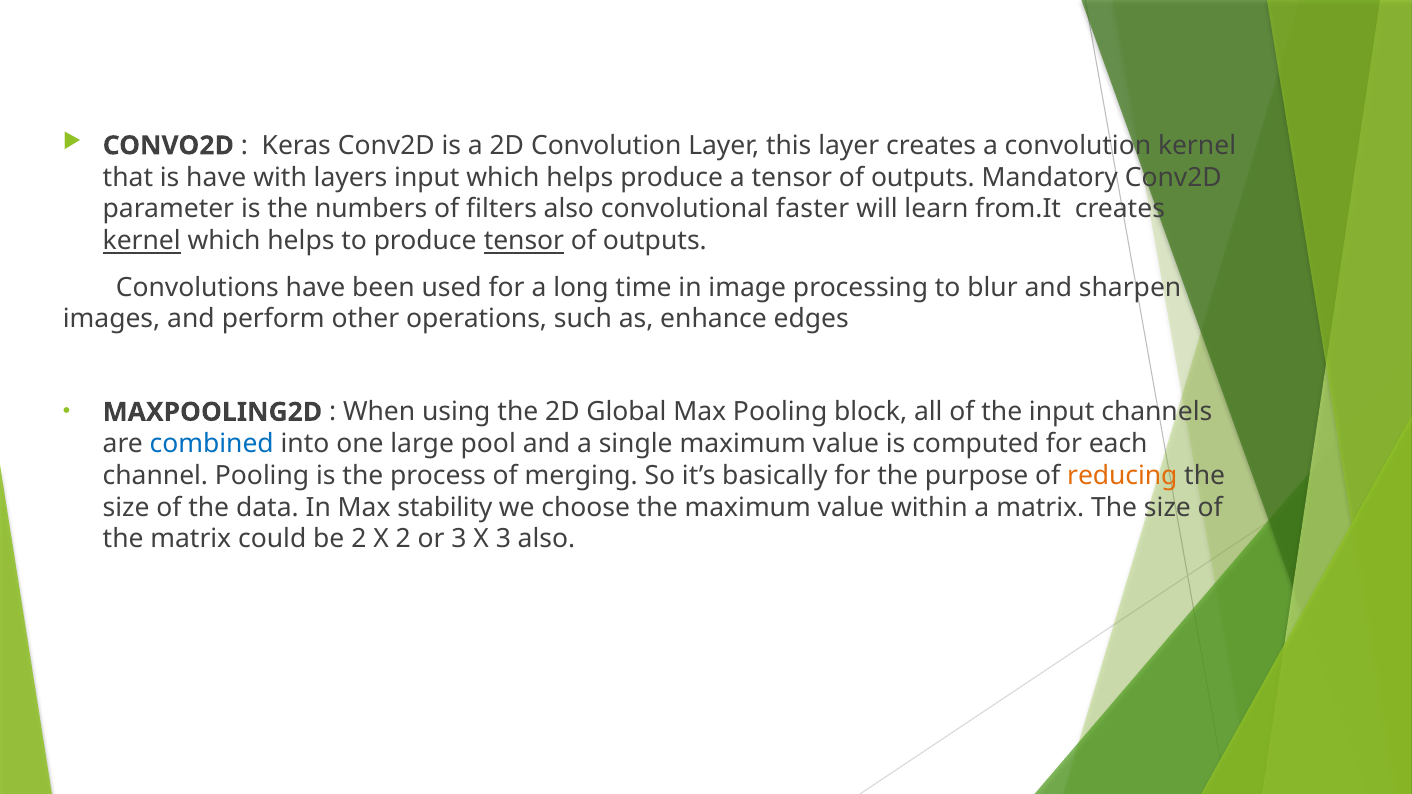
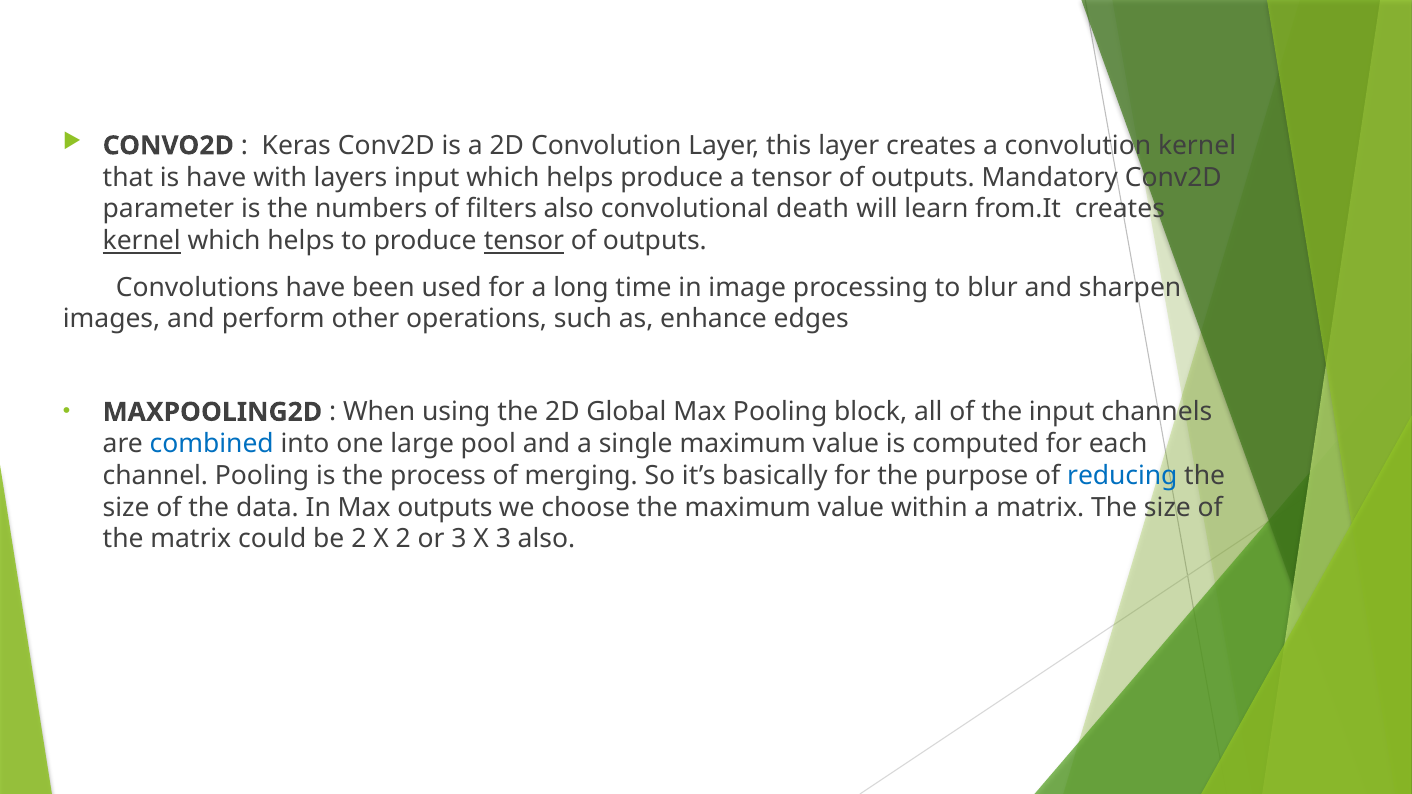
faster: faster -> death (813, 209)
reducing colour: orange -> blue (1122, 476)
Max stability: stability -> outputs (445, 508)
